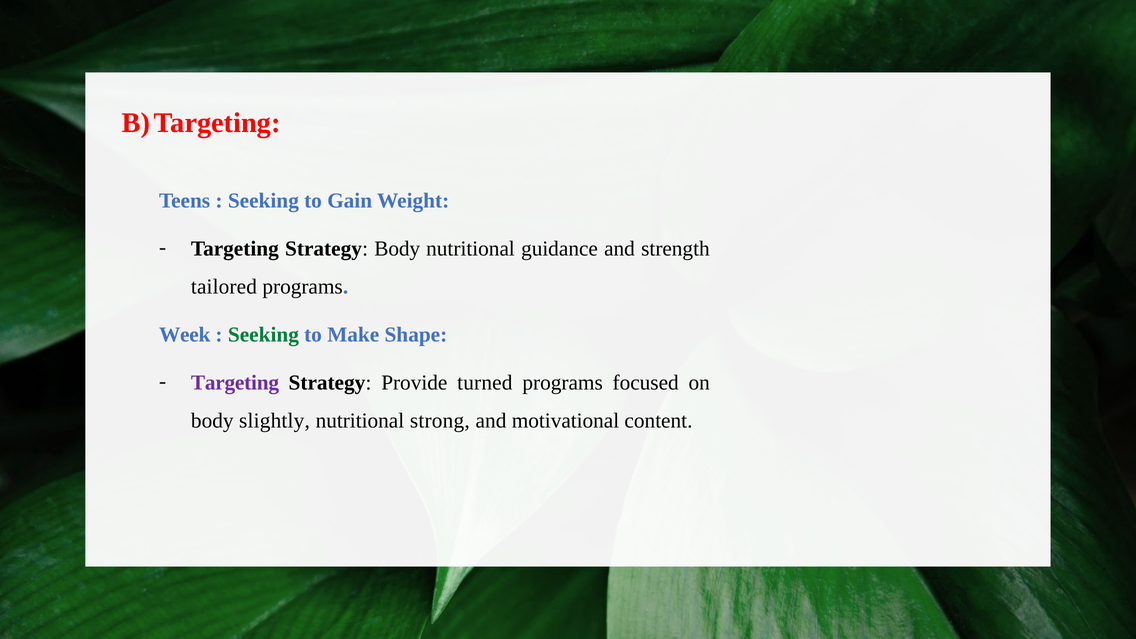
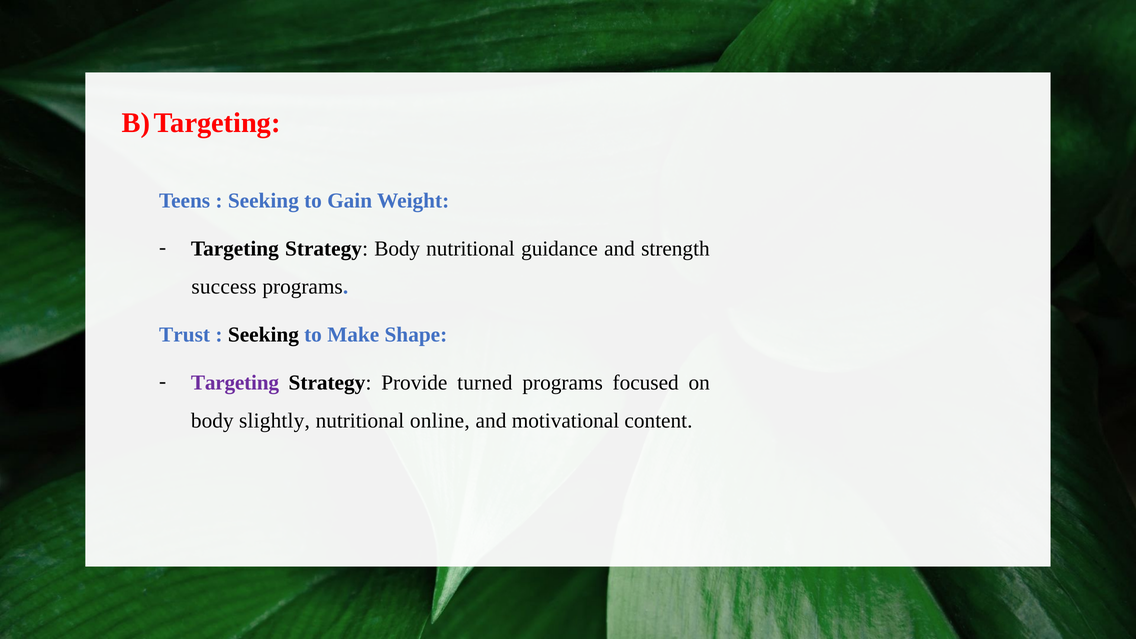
tailored: tailored -> success (224, 287)
Week: Week -> Trust (185, 335)
Seeking colour: green -> black (263, 335)
strong: strong -> online (440, 421)
